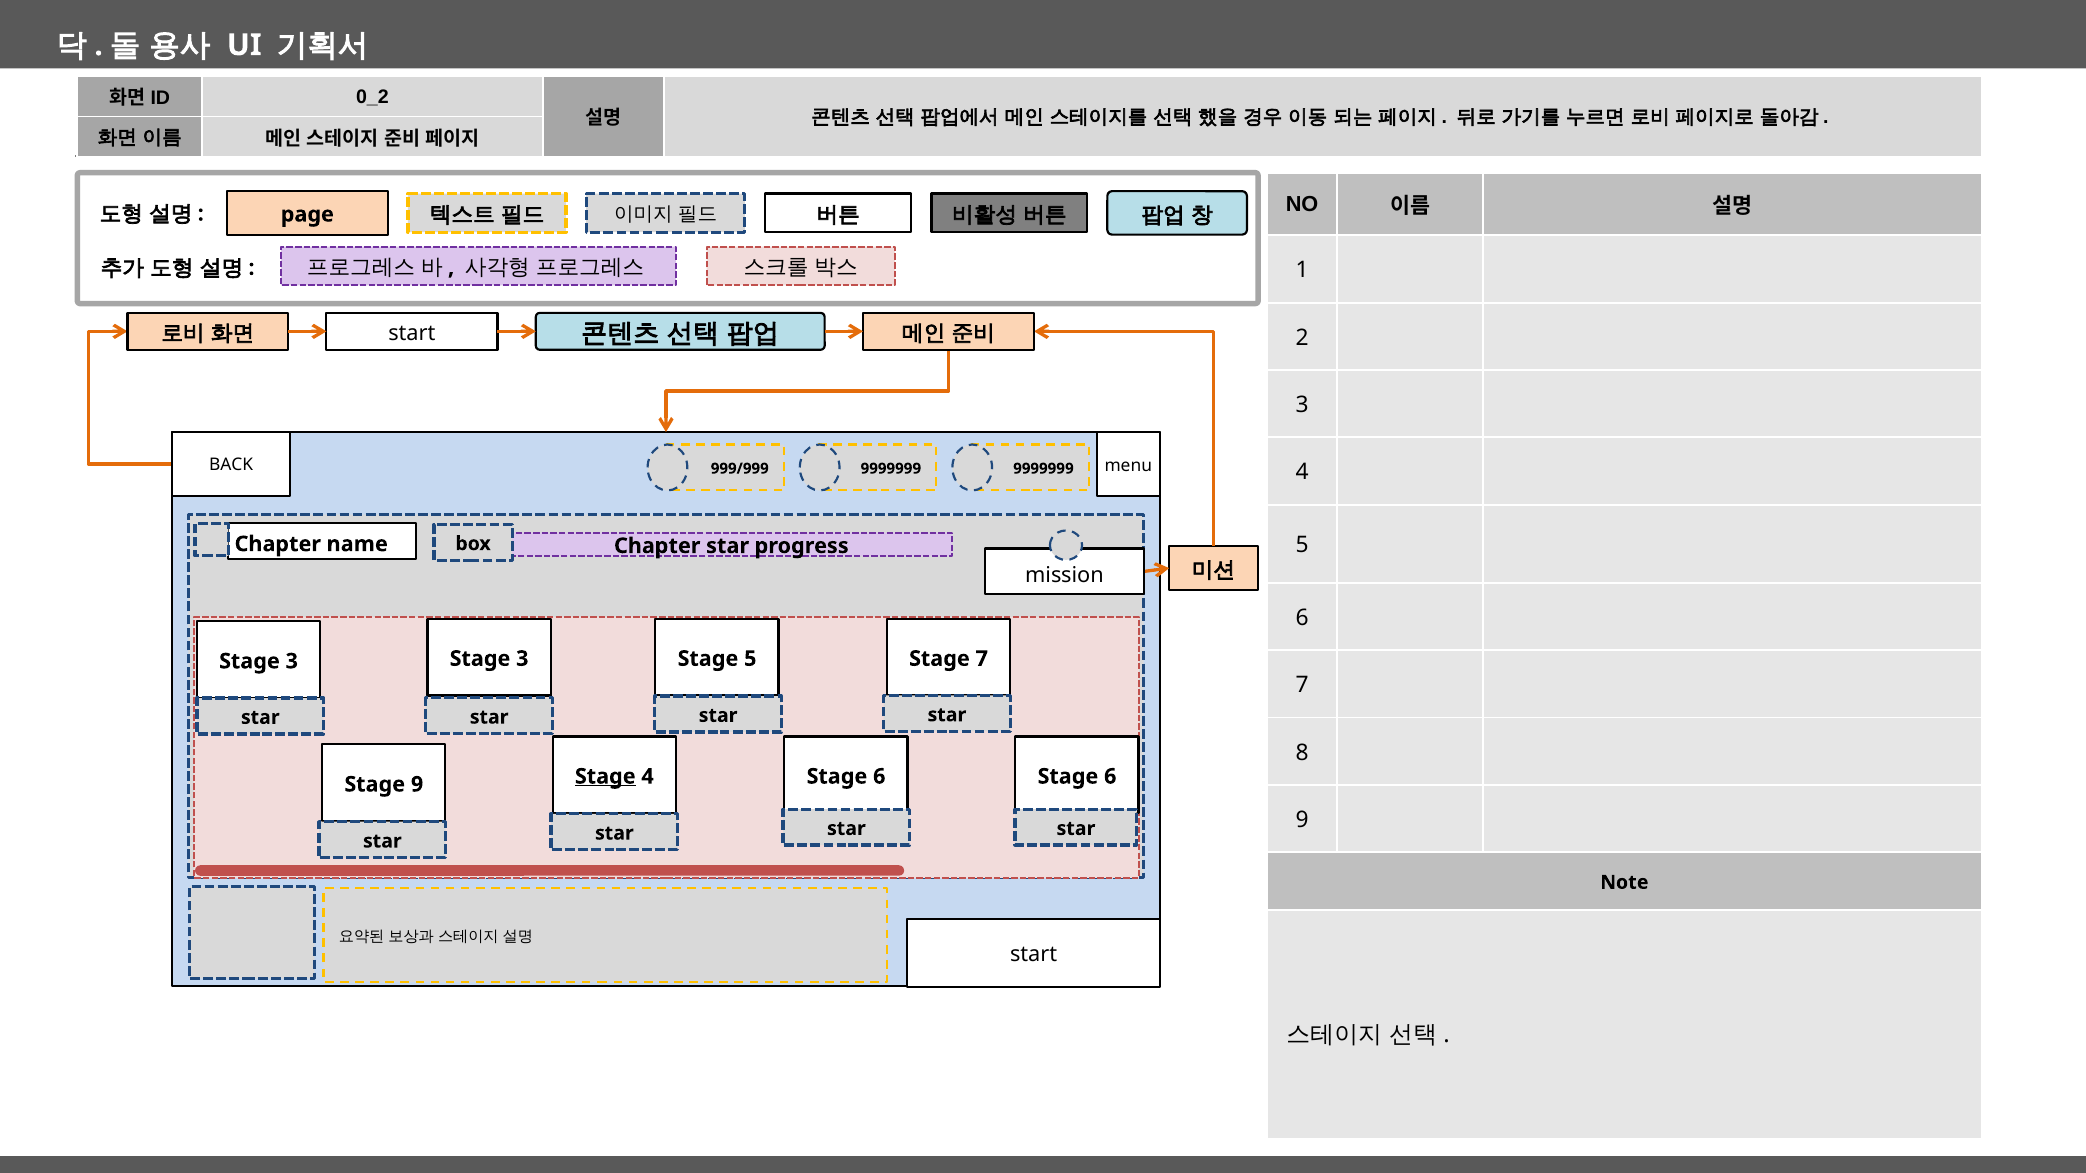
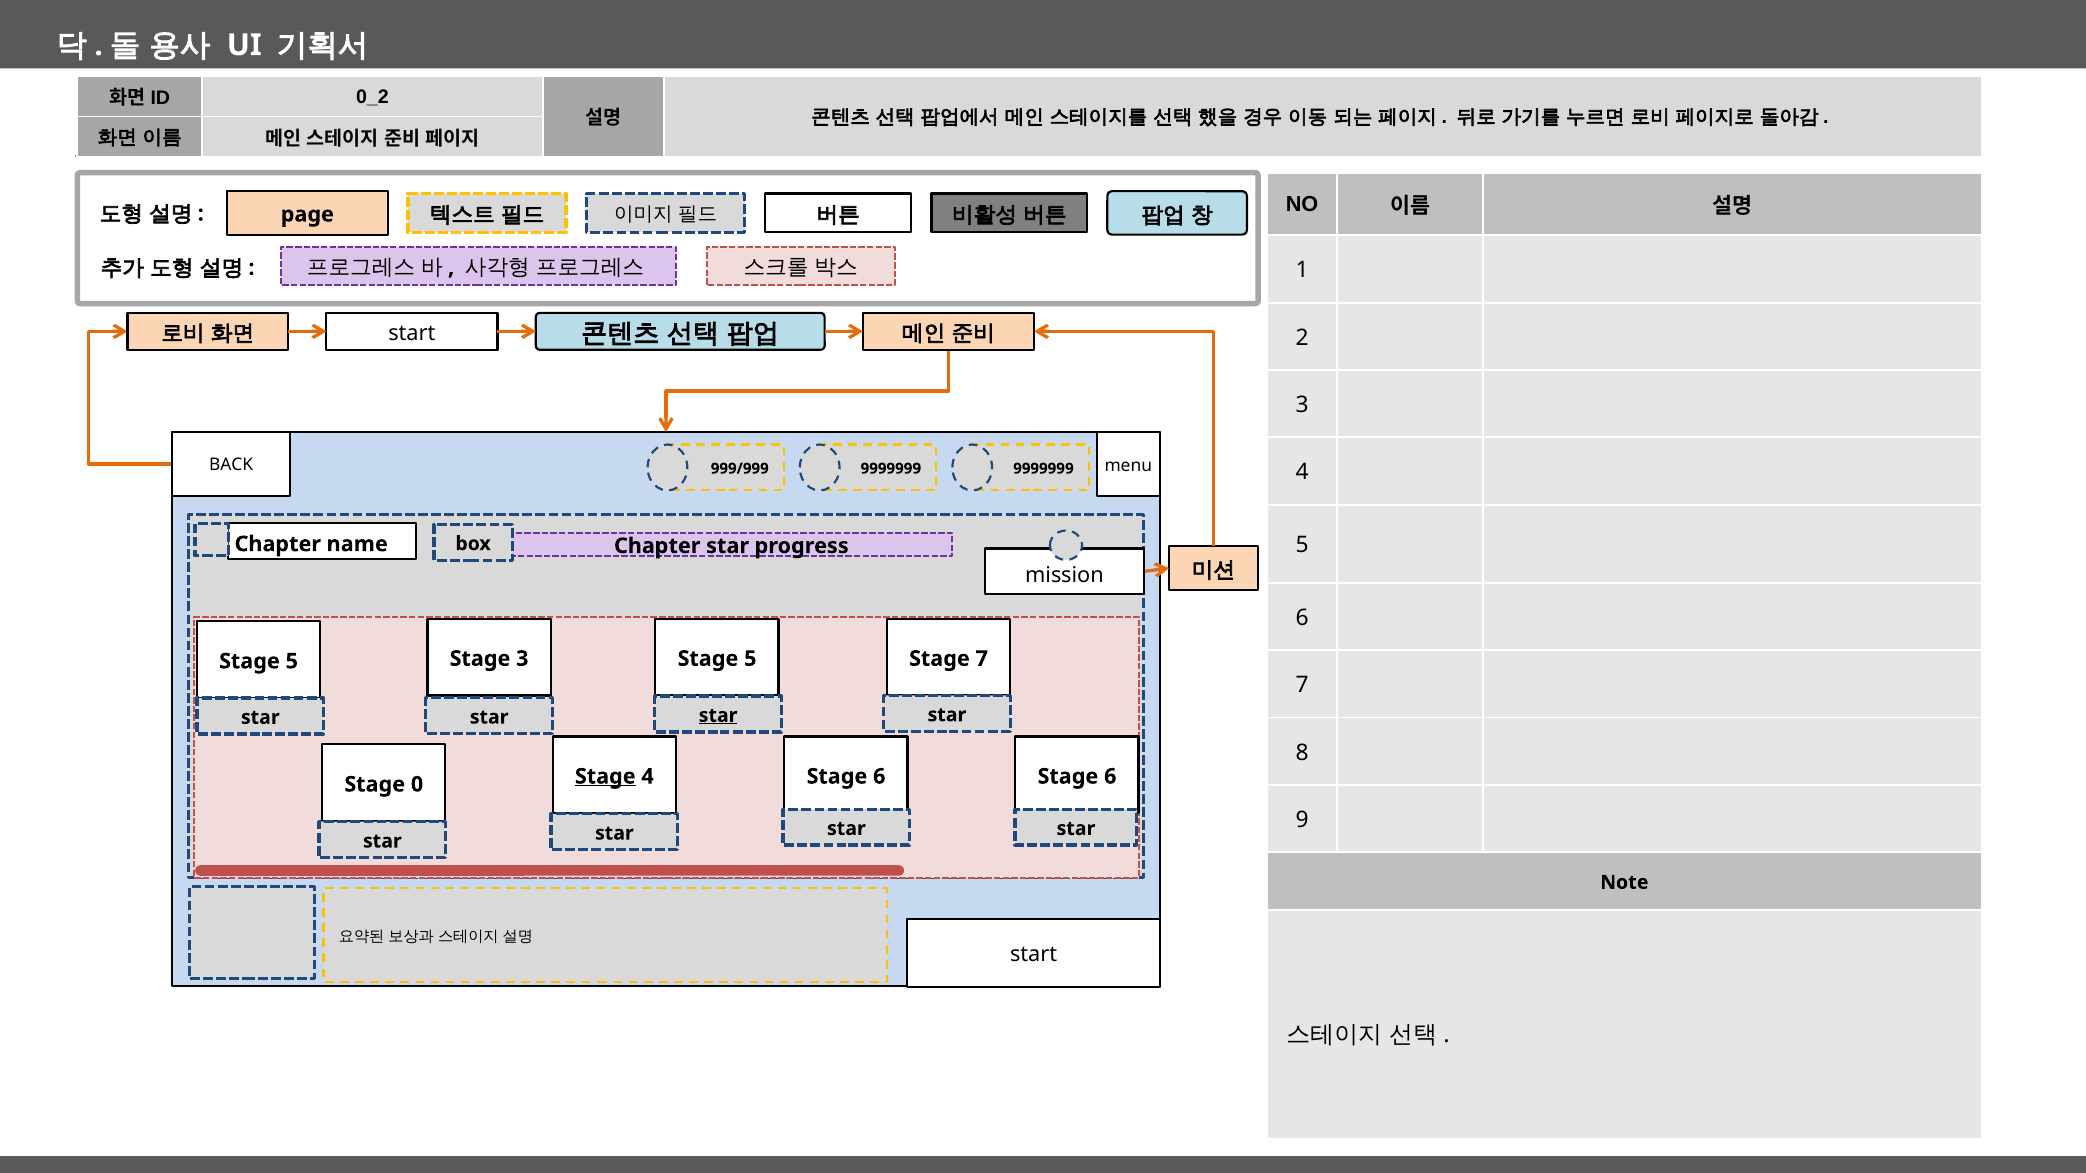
3: 3 -> 5 (292, 661)
star underline: none -> present (718, 716)
Stage 9: 9 -> 0 (417, 785)
